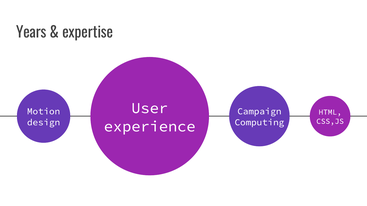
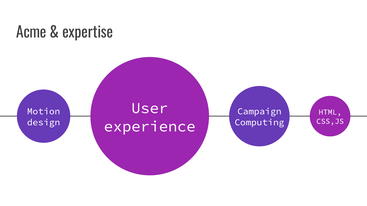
Years: Years -> Acme (31, 33)
